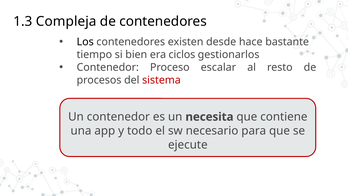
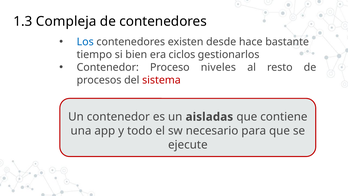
Los colour: black -> blue (85, 42)
escalar: escalar -> niveles (218, 67)
necesita: necesita -> aisladas (209, 117)
